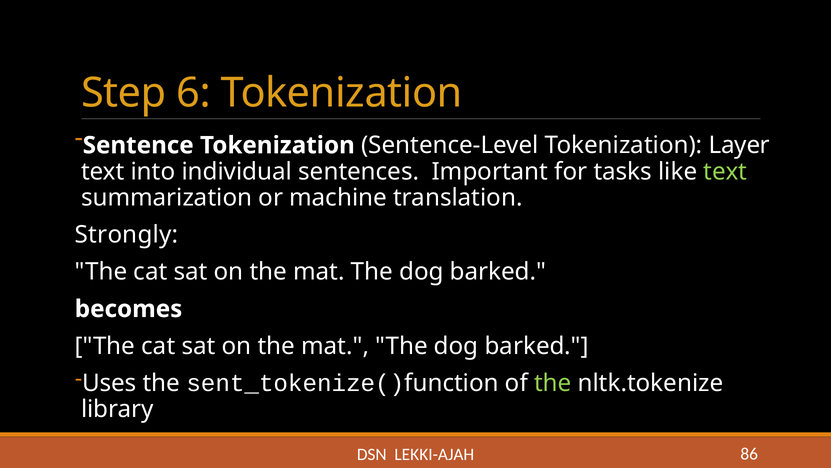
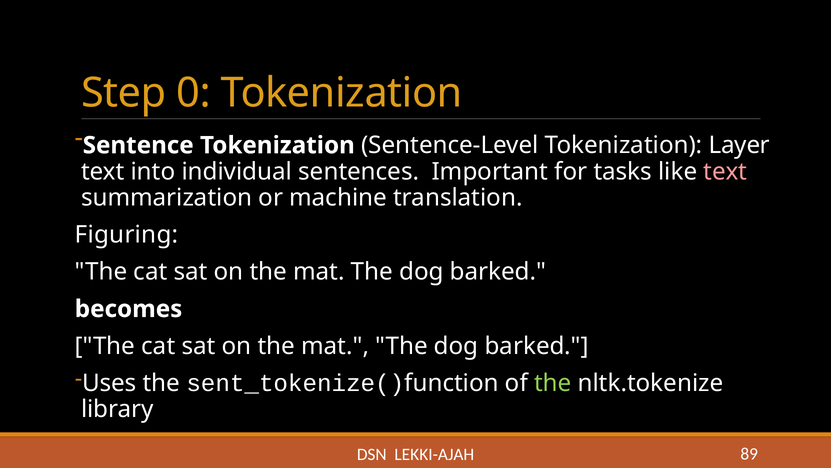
6: 6 -> 0 (194, 93)
text colour: light green -> pink (725, 171)
Strongly: Strongly -> Figuring (127, 235)
86: 86 -> 89 (749, 454)
